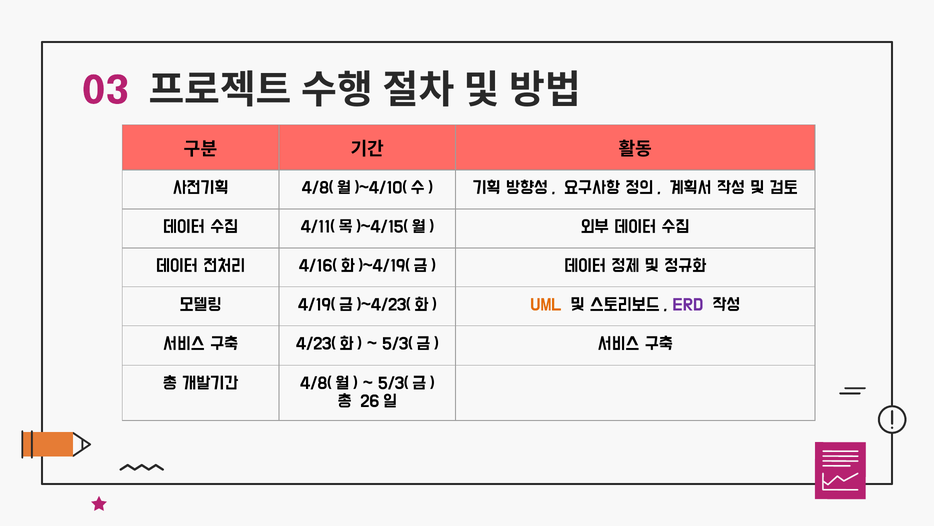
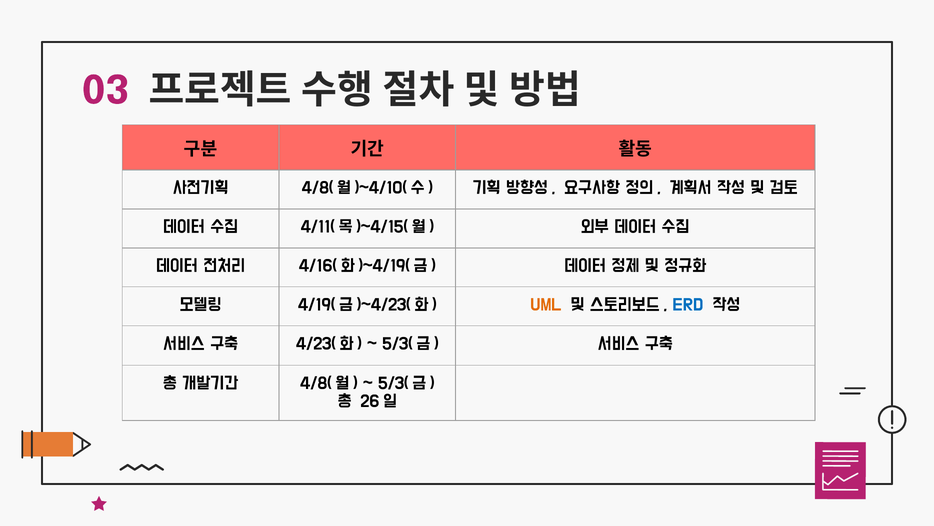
ERD colour: purple -> blue (688, 304)
